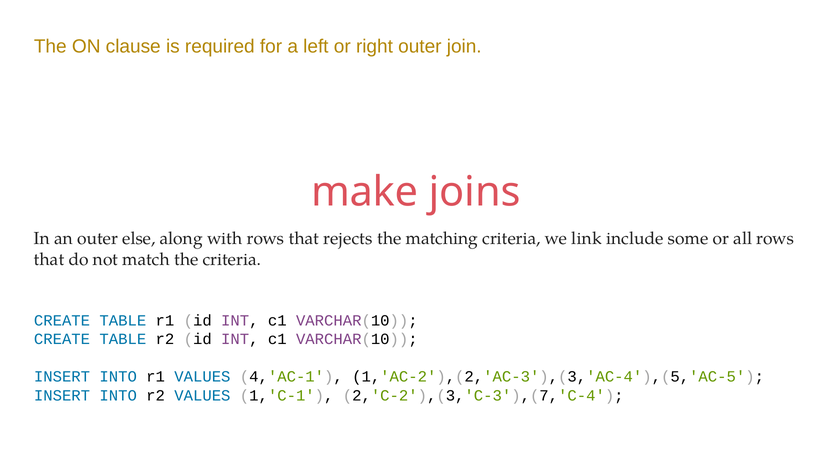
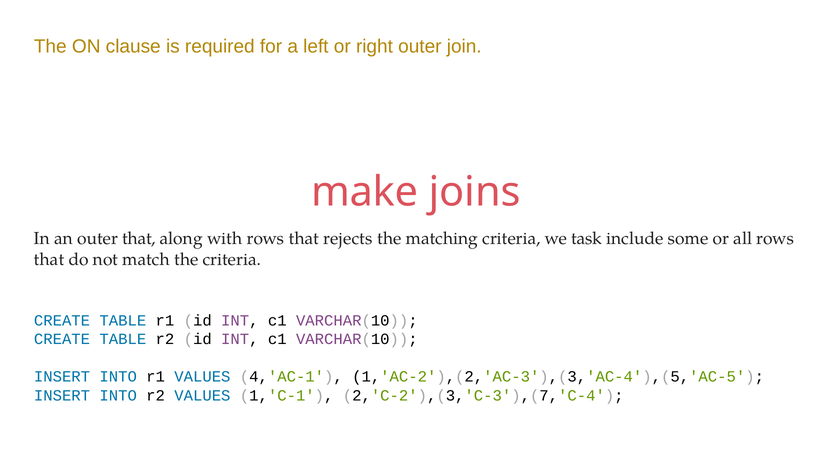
outer else: else -> that (139, 239)
link: link -> task (587, 239)
